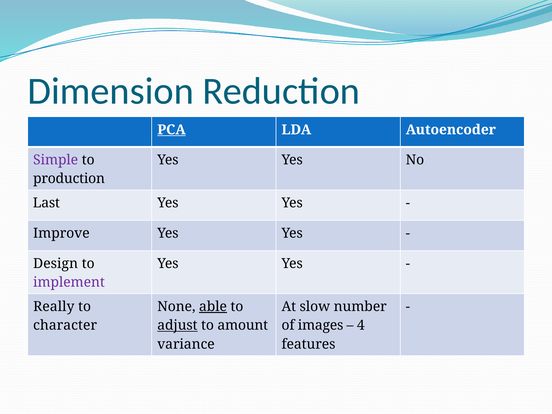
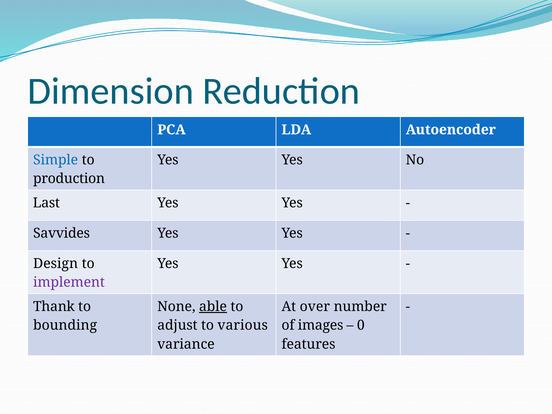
PCA underline: present -> none (172, 130)
Simple colour: purple -> blue (56, 160)
Improve: Improve -> Savvides (61, 233)
Really: Really -> Thank (54, 307)
slow: slow -> over (315, 307)
character: character -> bounding (65, 325)
adjust underline: present -> none (177, 325)
amount: amount -> various (243, 325)
4: 4 -> 0 (361, 325)
